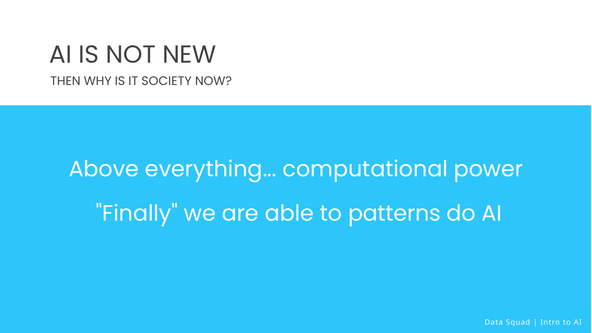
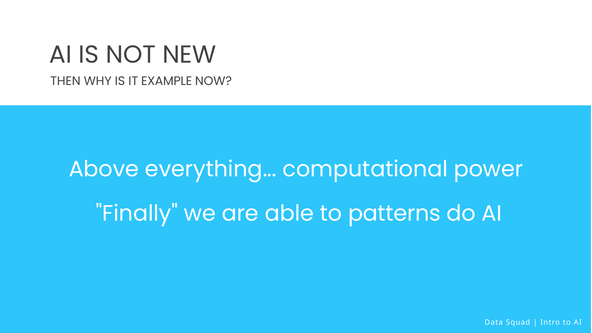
SOCIETY: SOCIETY -> EXAMPLE (167, 81)
